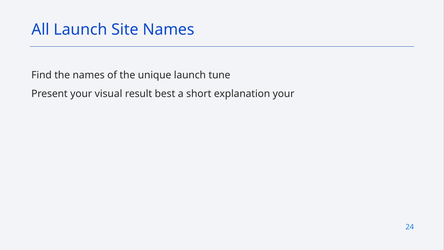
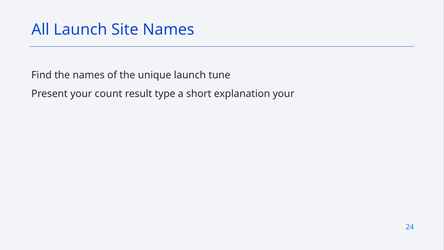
visual: visual -> count (109, 94)
best: best -> type (165, 94)
